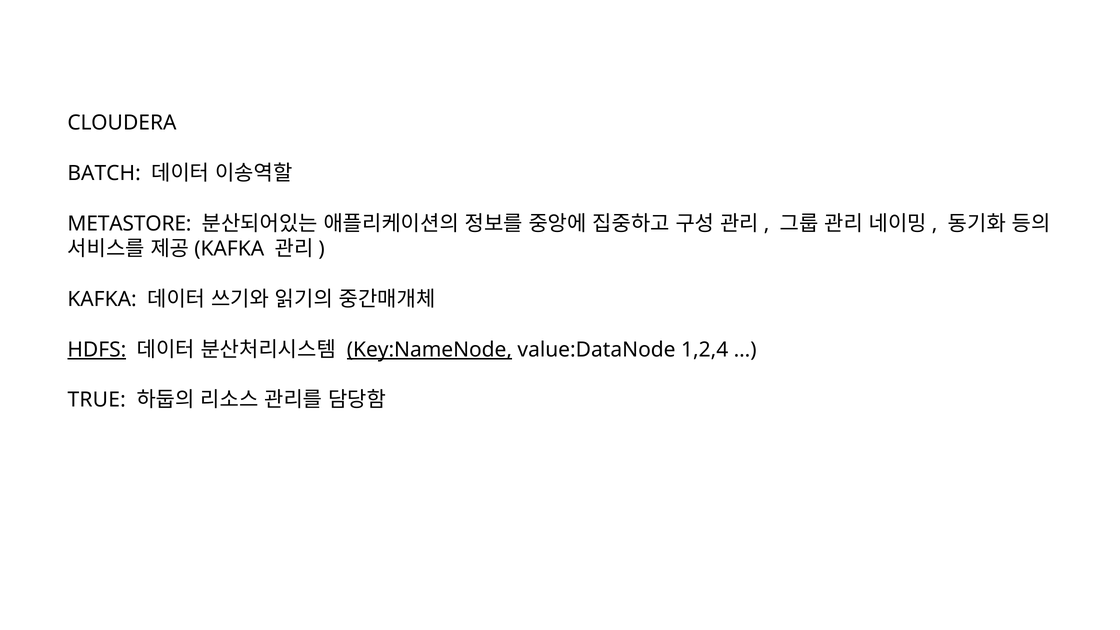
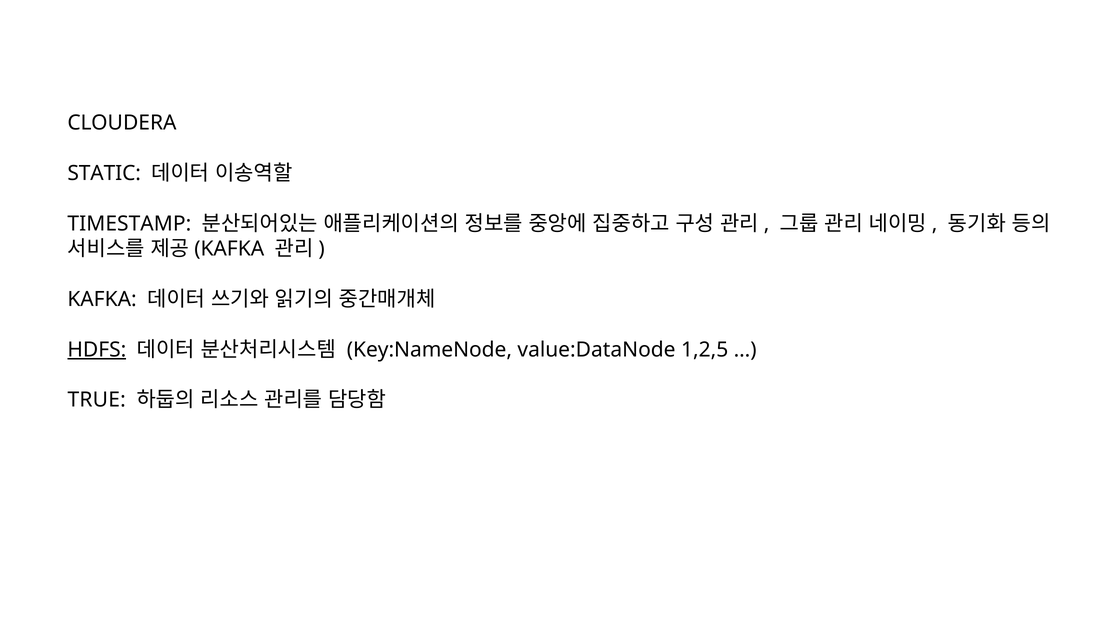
BATCH: BATCH -> STATIC (104, 173)
METASTORE: METASTORE -> TIMESTAMP (129, 224)
Key:NameNode underline: present -> none (429, 350)
1,2,4: 1,2,4 -> 1,2,5 (705, 350)
